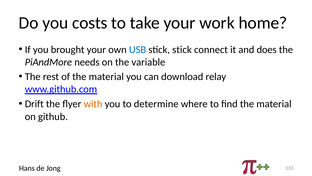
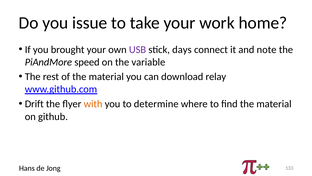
costs: costs -> issue (90, 23)
USB colour: blue -> purple (138, 49)
stick stick: stick -> days (182, 49)
does: does -> note (267, 49)
needs: needs -> speed (87, 62)
